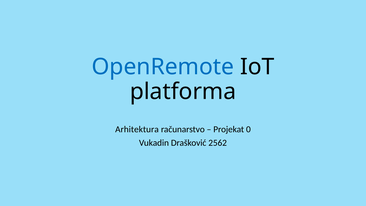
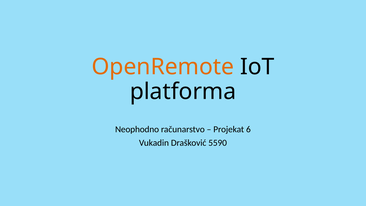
OpenRemote colour: blue -> orange (163, 67)
Arhitektura: Arhitektura -> Neophodno (137, 129)
0: 0 -> 6 (248, 129)
2562: 2562 -> 5590 (218, 143)
